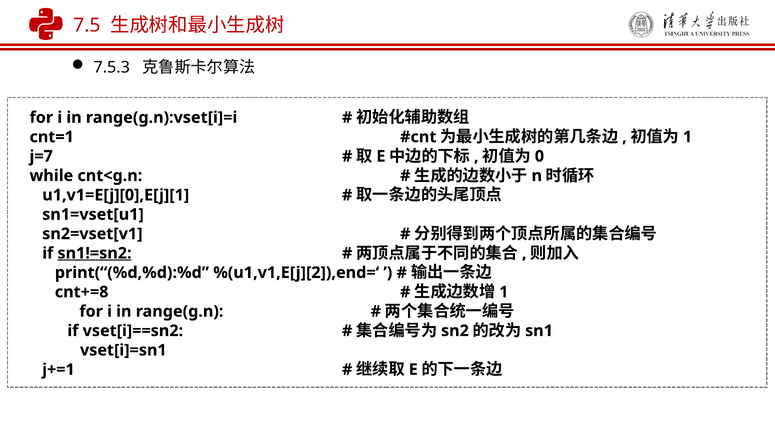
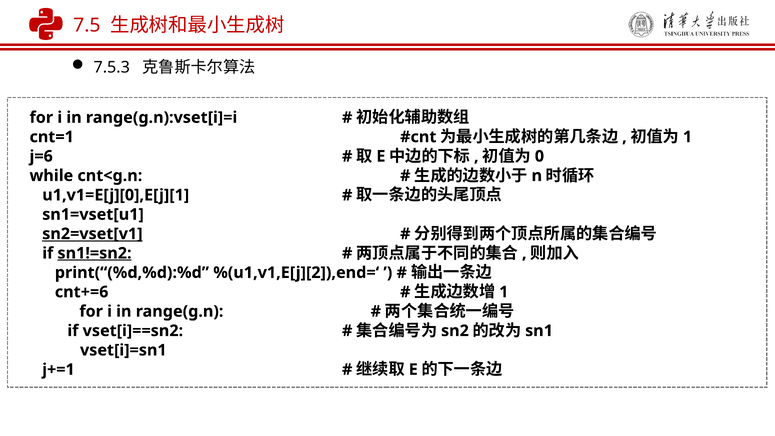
j=7: j=7 -> j=6 (41, 156)
sn2=vset[v1 underline: none -> present (92, 234)
cnt+=8: cnt+=8 -> cnt+=6 (82, 292)
